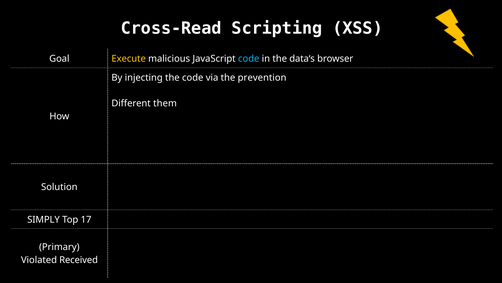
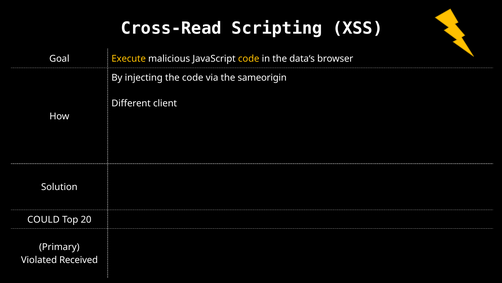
code colour: light blue -> yellow (249, 59)
prevention: prevention -> sameorigin (262, 78)
them: them -> client (165, 103)
SIMPLY: SIMPLY -> COULD (43, 219)
17: 17 -> 20 (86, 219)
